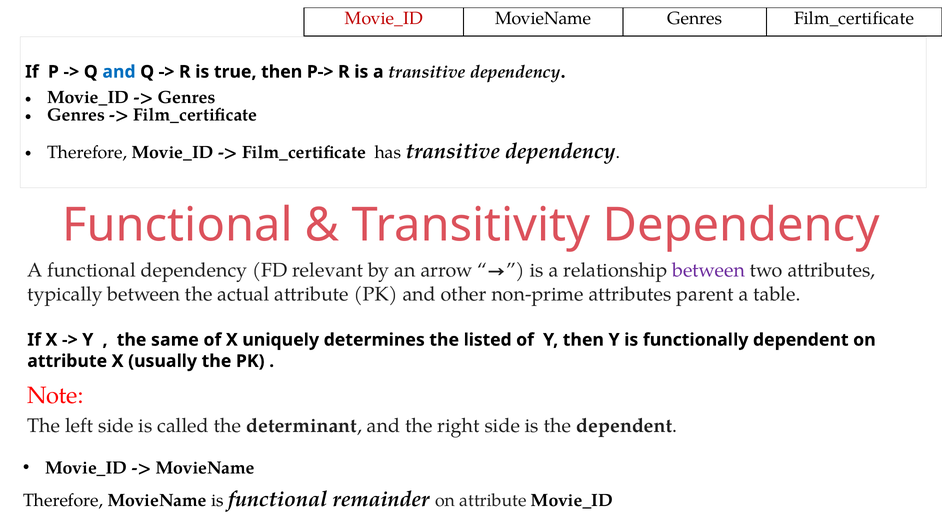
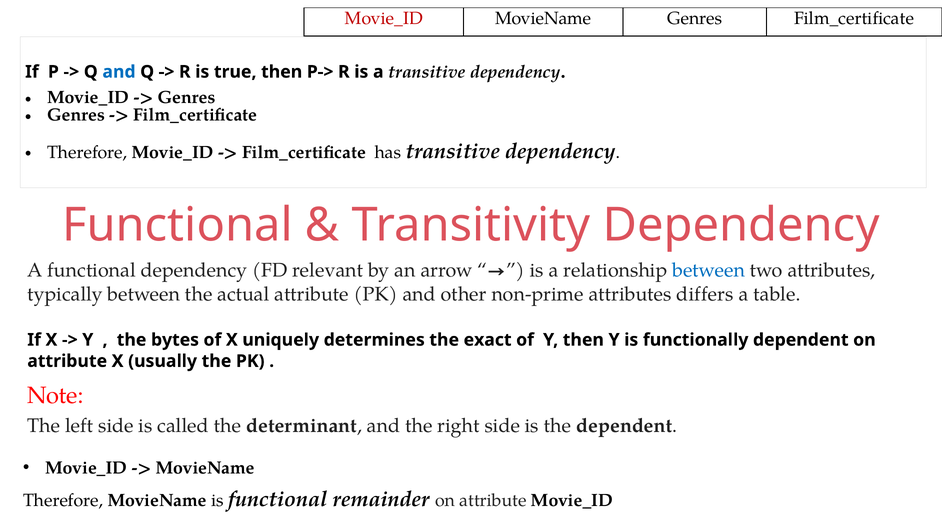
between colour: purple -> blue (709, 270)
parent: parent -> differs (705, 294)
same: same -> bytes (175, 340)
listed: listed -> exact (488, 340)
